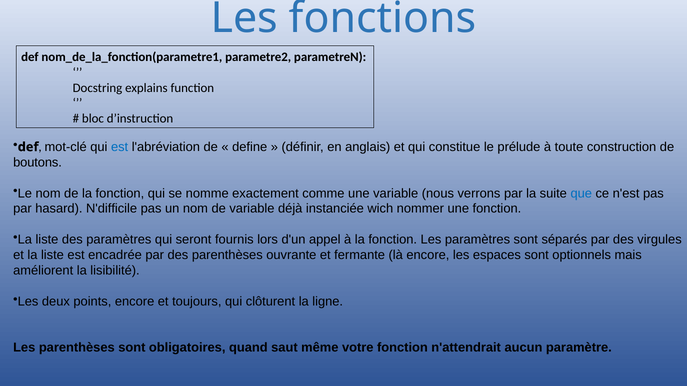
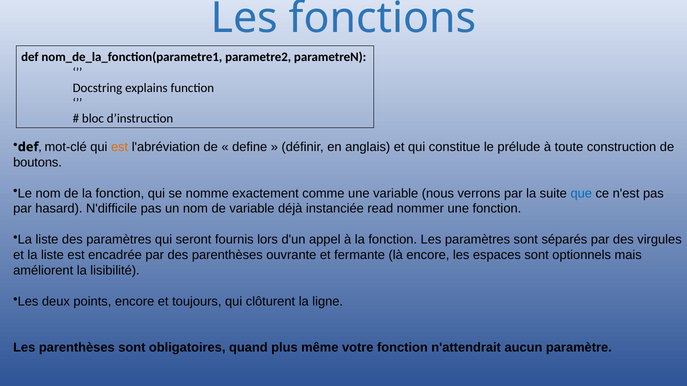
est colour: blue -> orange (120, 147)
wich: wich -> read (380, 209)
saut: saut -> plus (284, 348)
